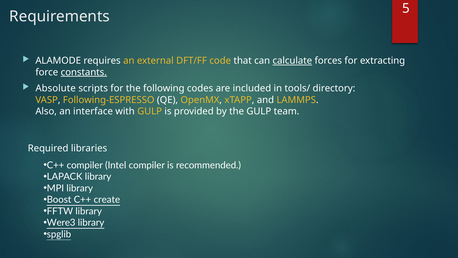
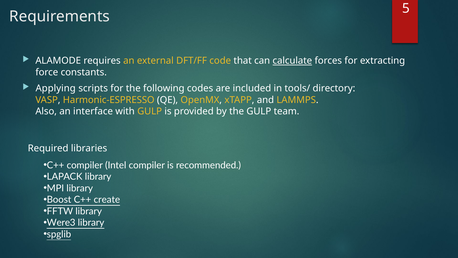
constants underline: present -> none (84, 72)
Absolute: Absolute -> Applying (56, 88)
Following-ESPRESSO: Following-ESPRESSO -> Harmonic-ESPRESSO (109, 100)
